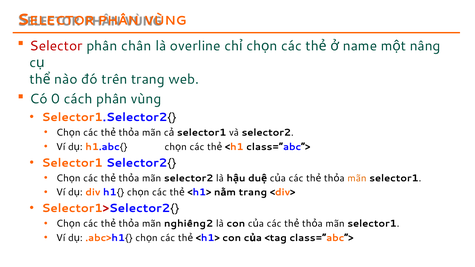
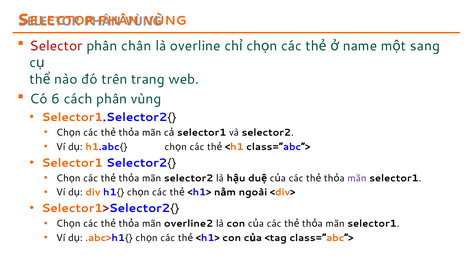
nâng: nâng -> sang (425, 46)
0: 0 -> 6 (56, 99)
mãn colour: orange -> purple (357, 178)
trang: trang -> ngoài (253, 192)
nghiêng2: nghiêng2 -> overline2 (189, 224)
